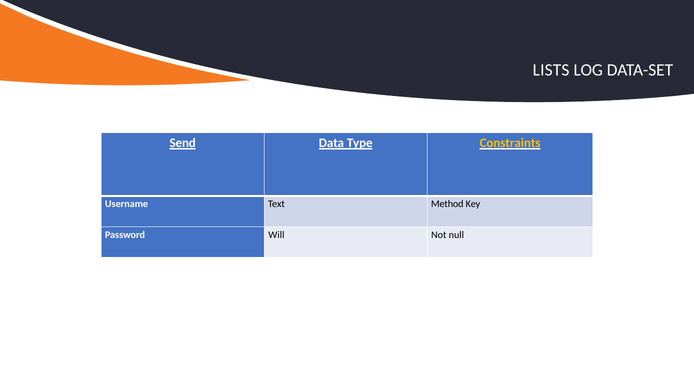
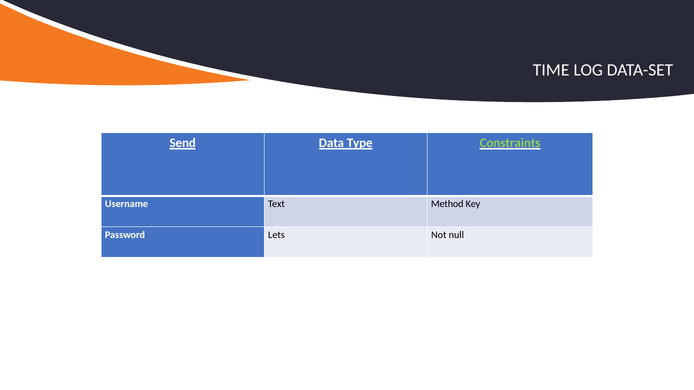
LISTS: LISTS -> TIME (551, 70)
Constraints colour: yellow -> light green (510, 143)
Will: Will -> Lets (276, 235)
